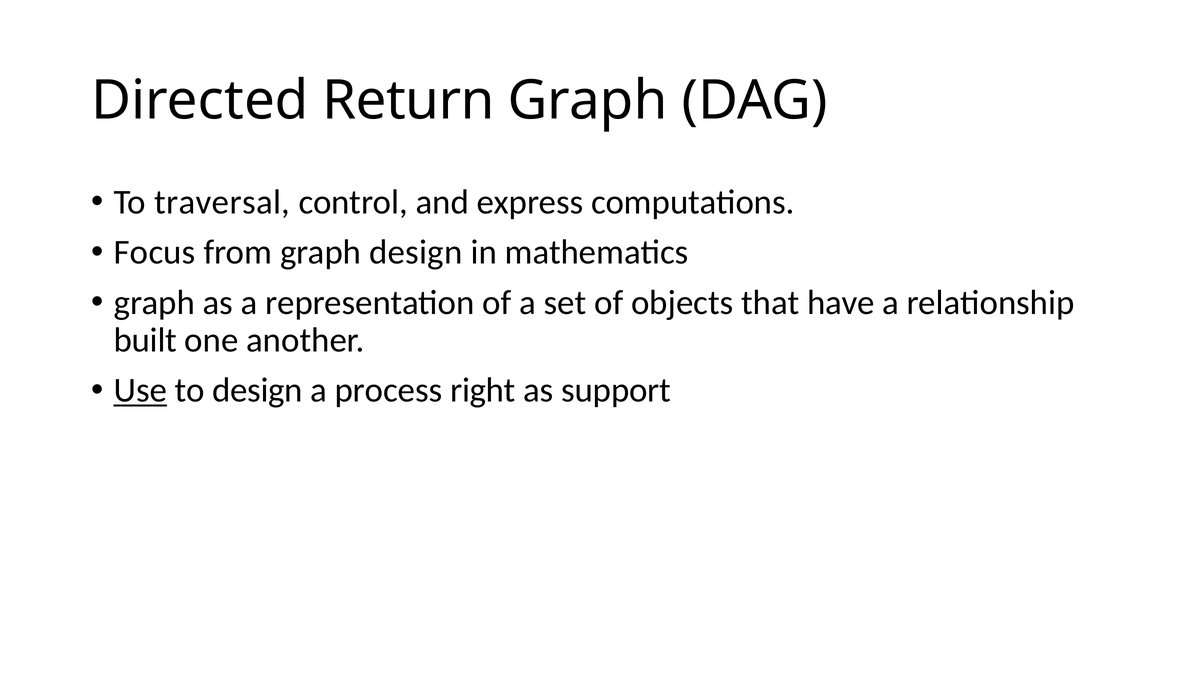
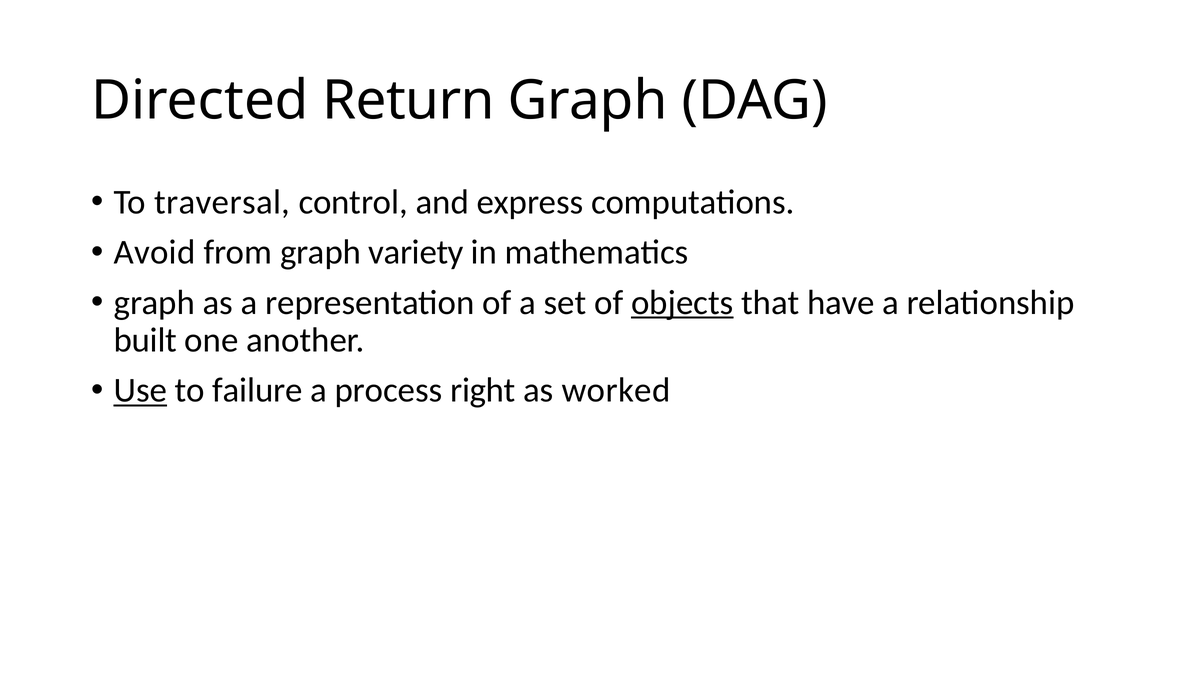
Focus: Focus -> Avoid (155, 253)
graph design: design -> variety (416, 253)
objects underline: none -> present (682, 303)
to design: design -> failure (257, 391)
support: support -> worked (616, 391)
